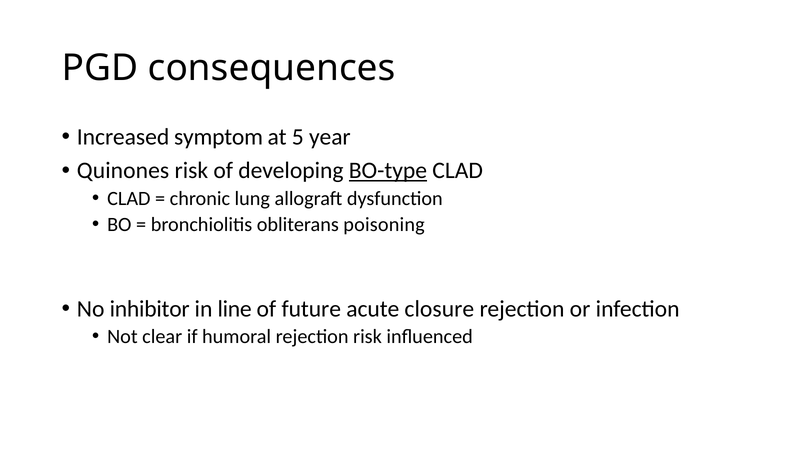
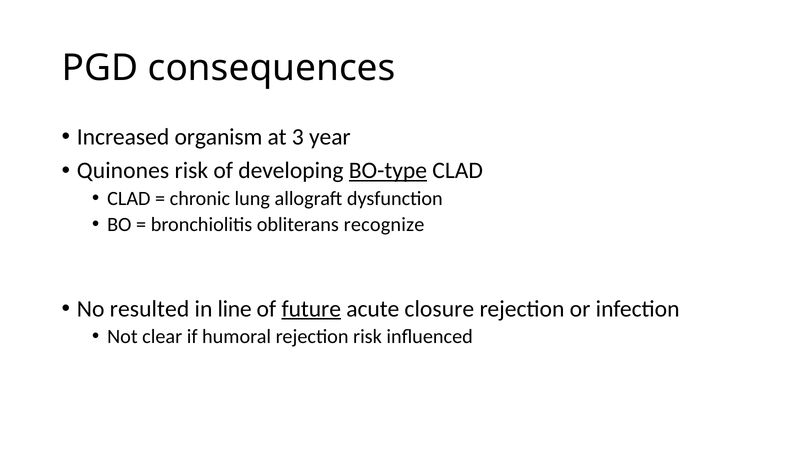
symptom: symptom -> organism (218, 137)
5: 5 -> 3 (298, 137)
poisoning: poisoning -> recognize (384, 225)
inhibitor: inhibitor -> resulted (149, 309)
future underline: none -> present (311, 309)
